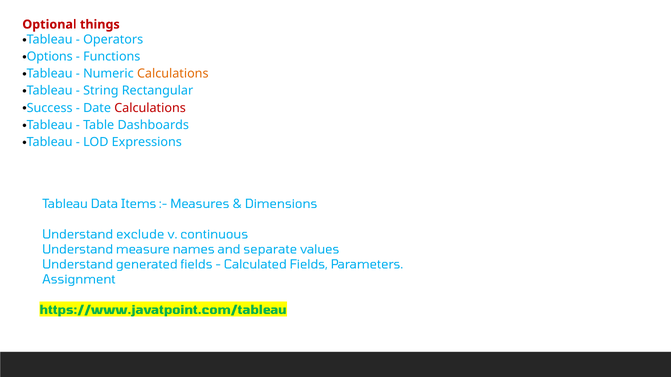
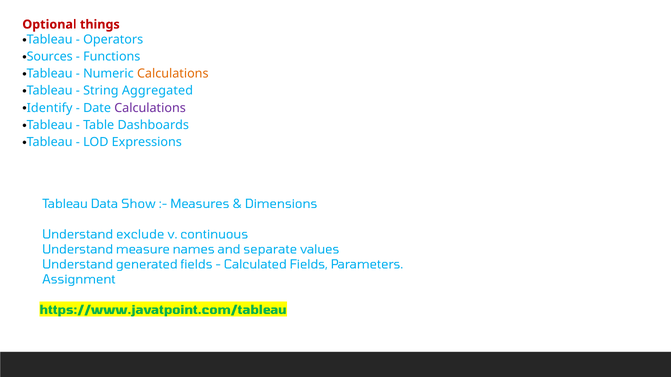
Options: Options -> Sources (50, 57)
Rectangular: Rectangular -> Aggregated (157, 91)
Success: Success -> Identify (50, 108)
Calculations colour: red -> purple (150, 108)
Items: Items -> Show (138, 205)
